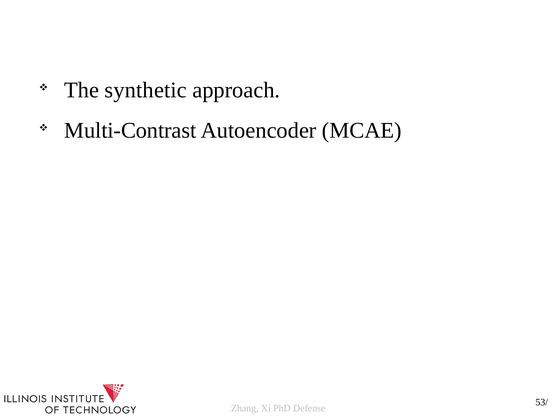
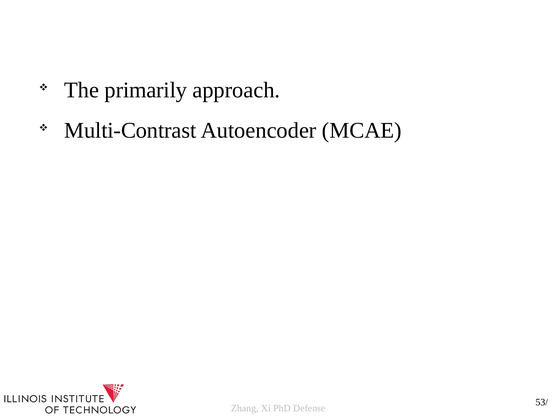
synthetic: synthetic -> primarily (146, 90)
